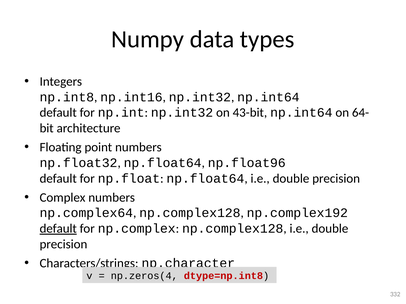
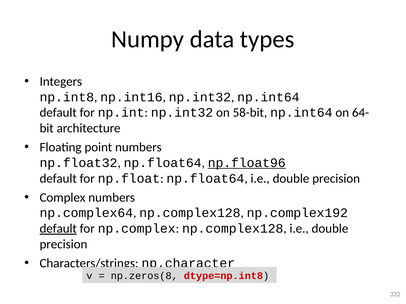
43-bit: 43-bit -> 58-bit (250, 113)
np.float96 underline: none -> present (247, 163)
np.zeros(4: np.zeros(4 -> np.zeros(8 (144, 276)
